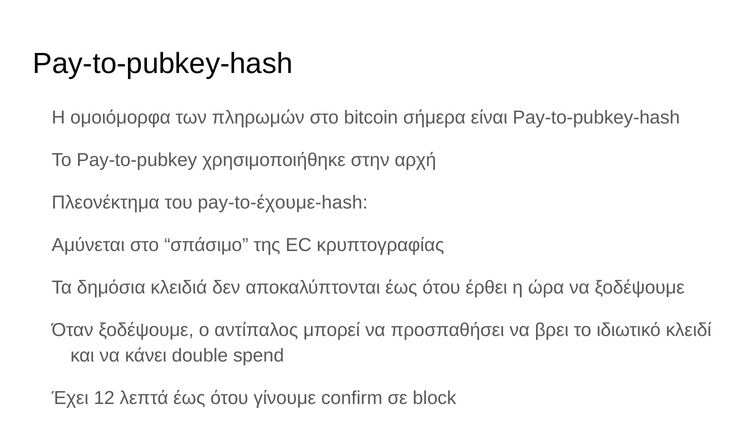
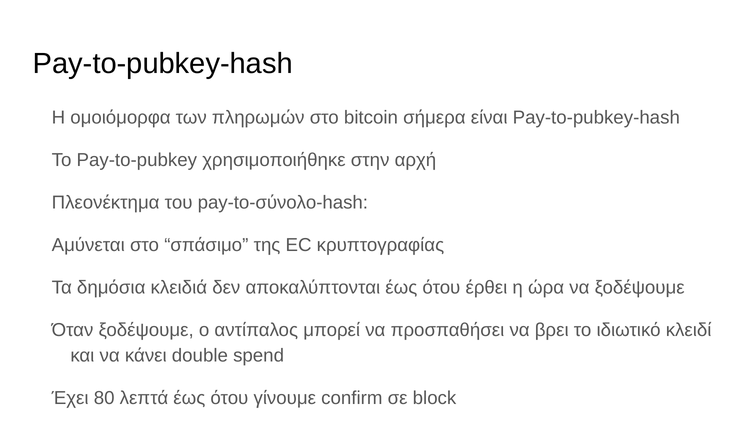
pay-to-έχουμε-hash: pay-to-έχουμε-hash -> pay-to-σύνολο-hash (283, 202)
12: 12 -> 80 (104, 398)
